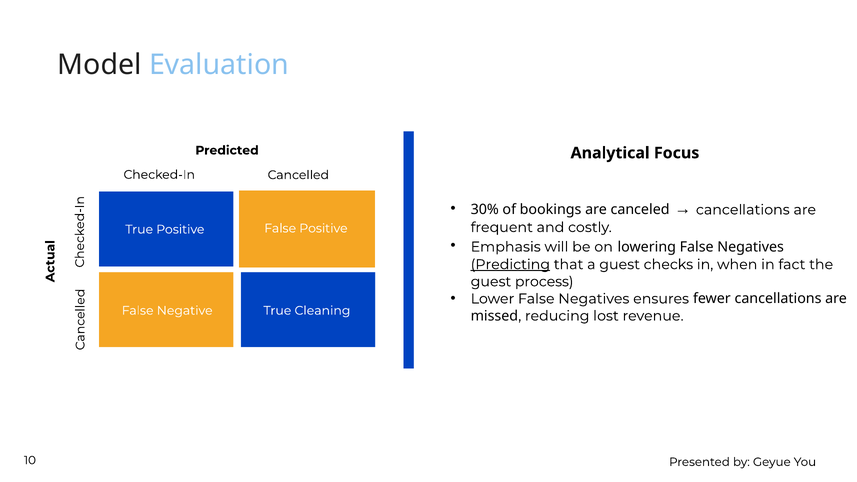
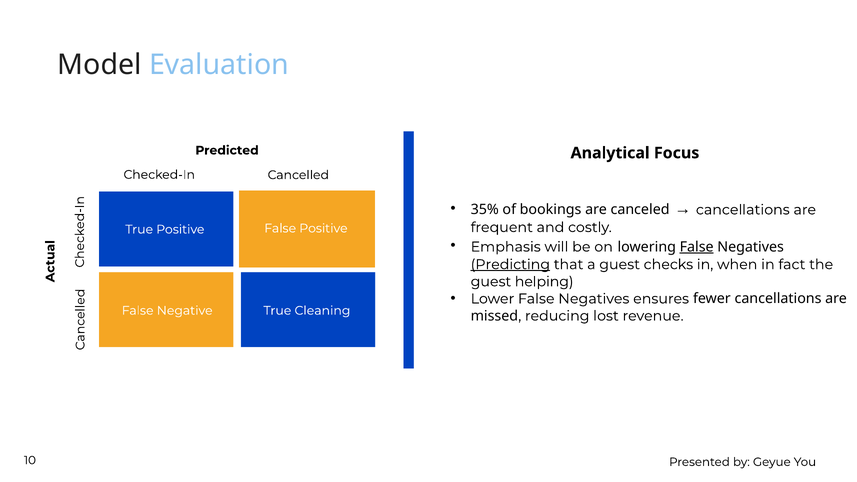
30%: 30% -> 35% (485, 210)
False underline: none -> present (697, 247)
process: process -> helping (544, 282)
